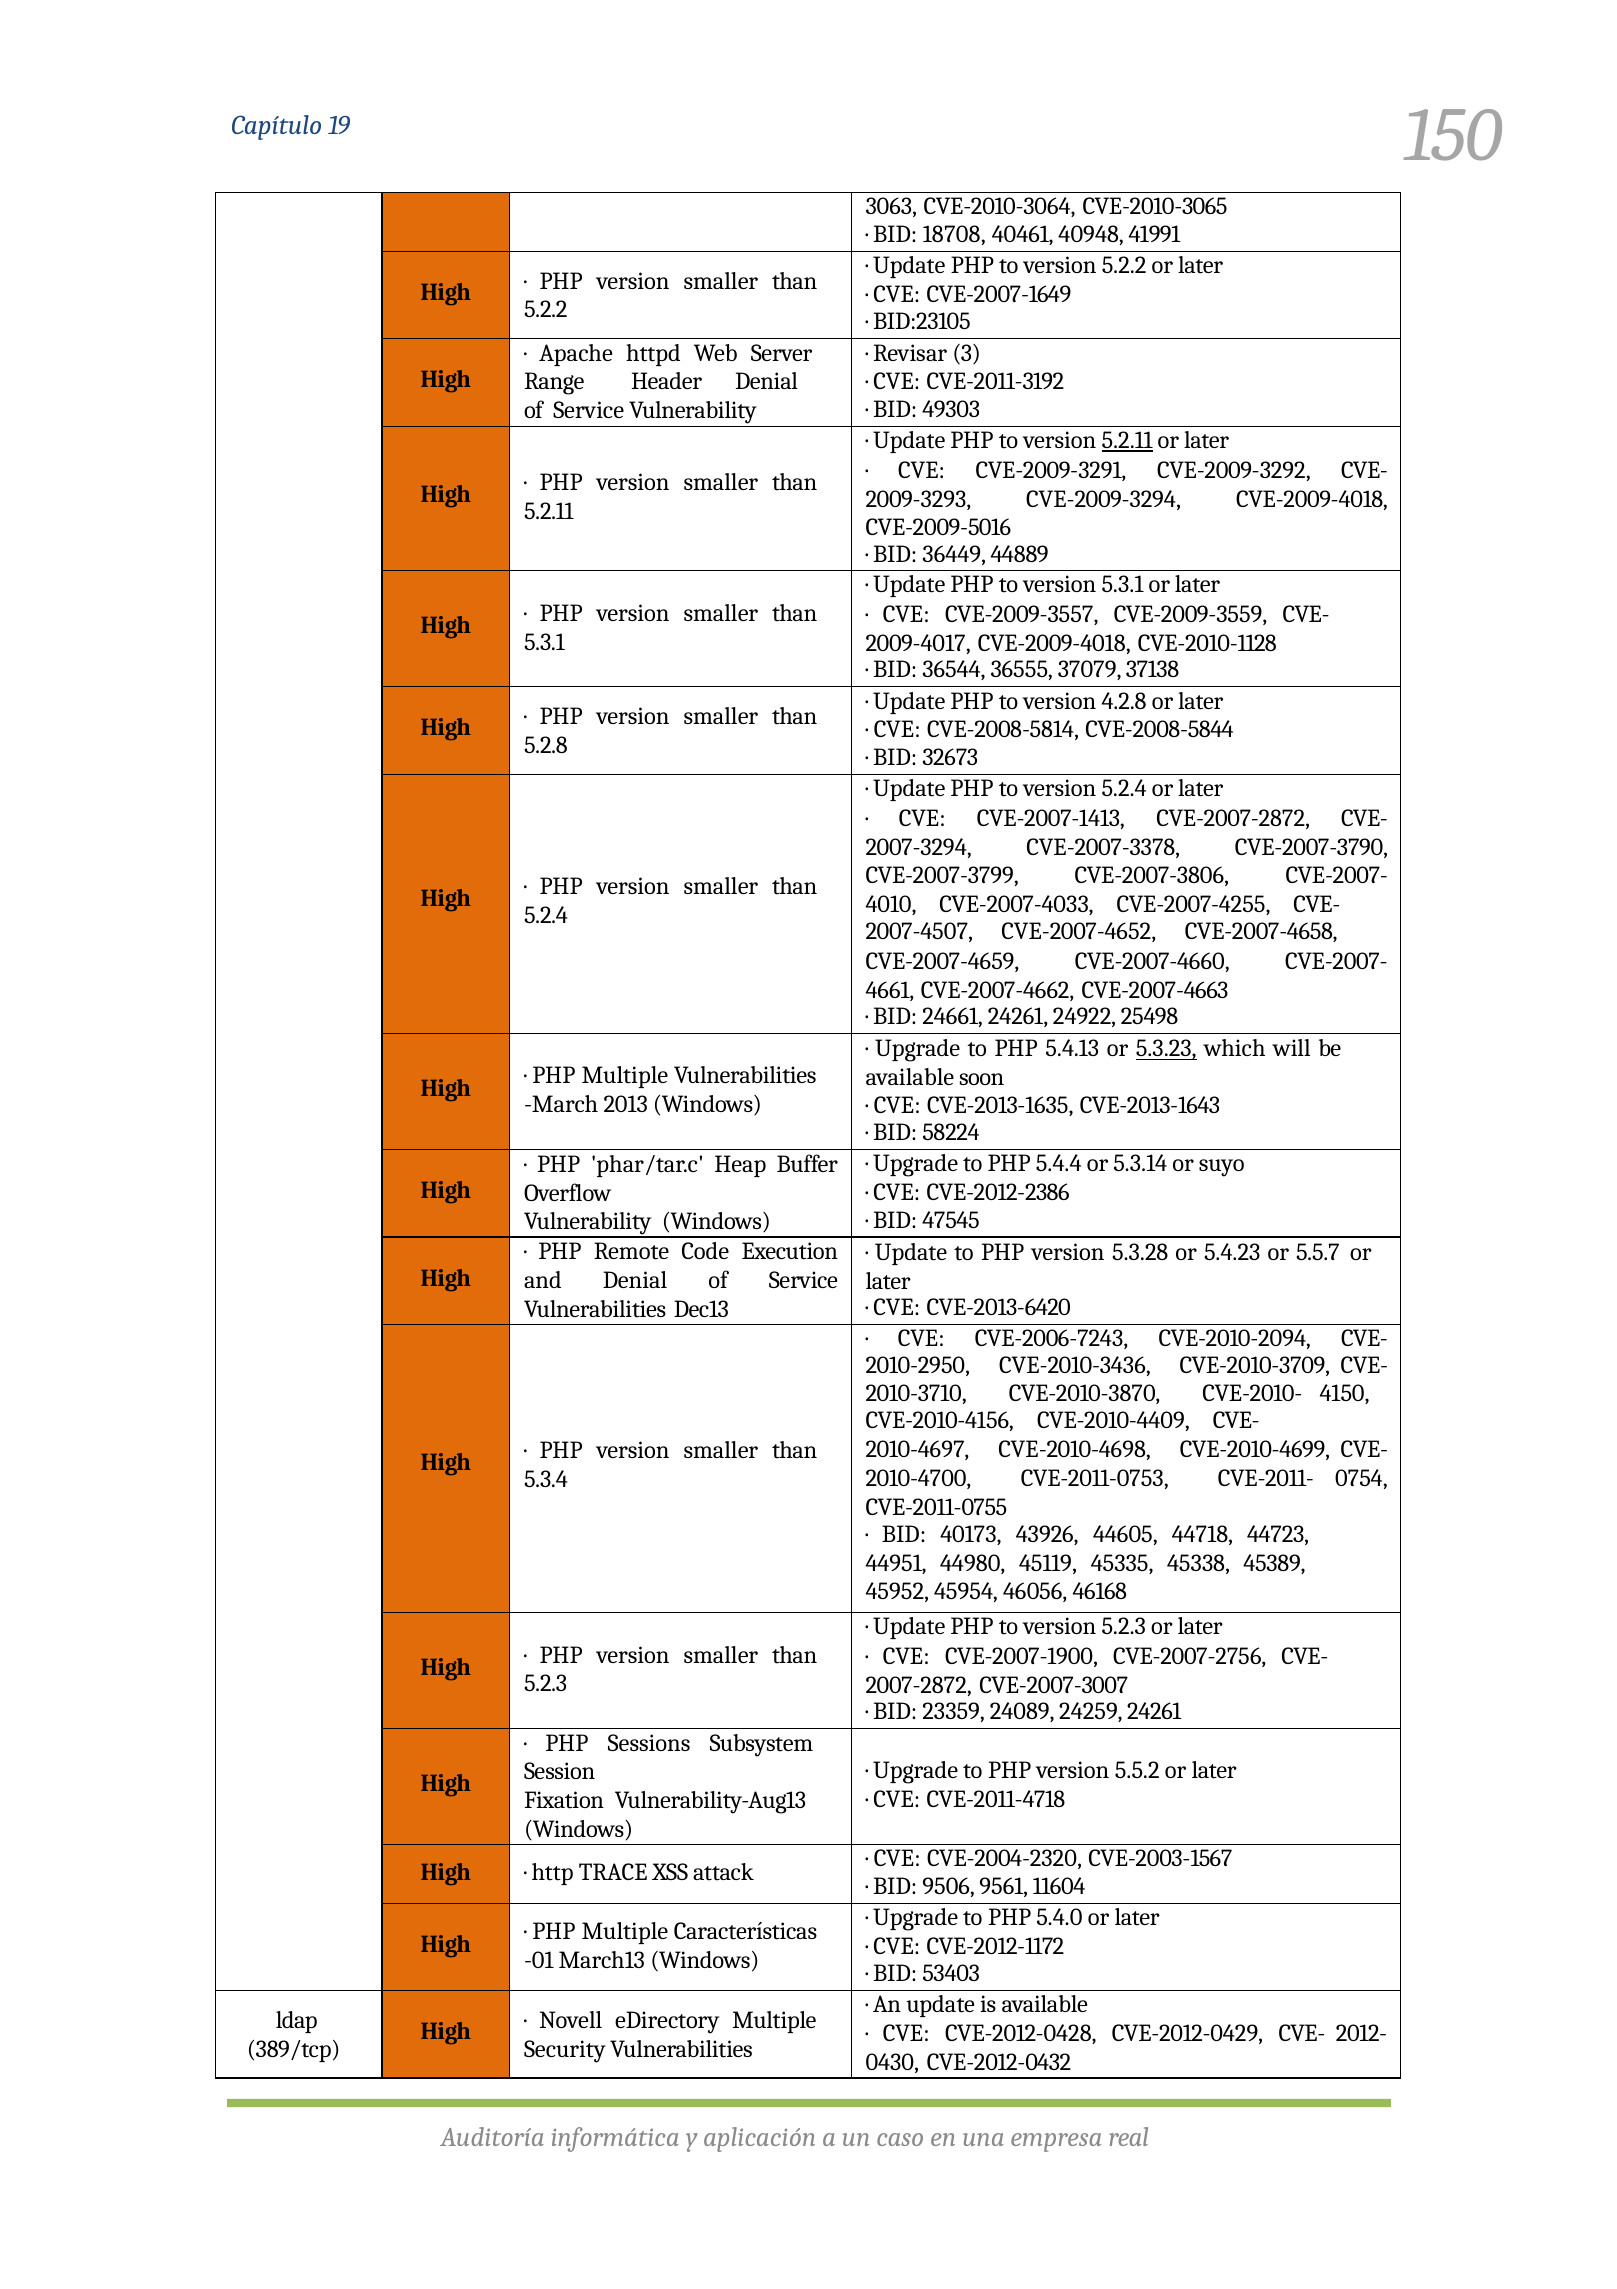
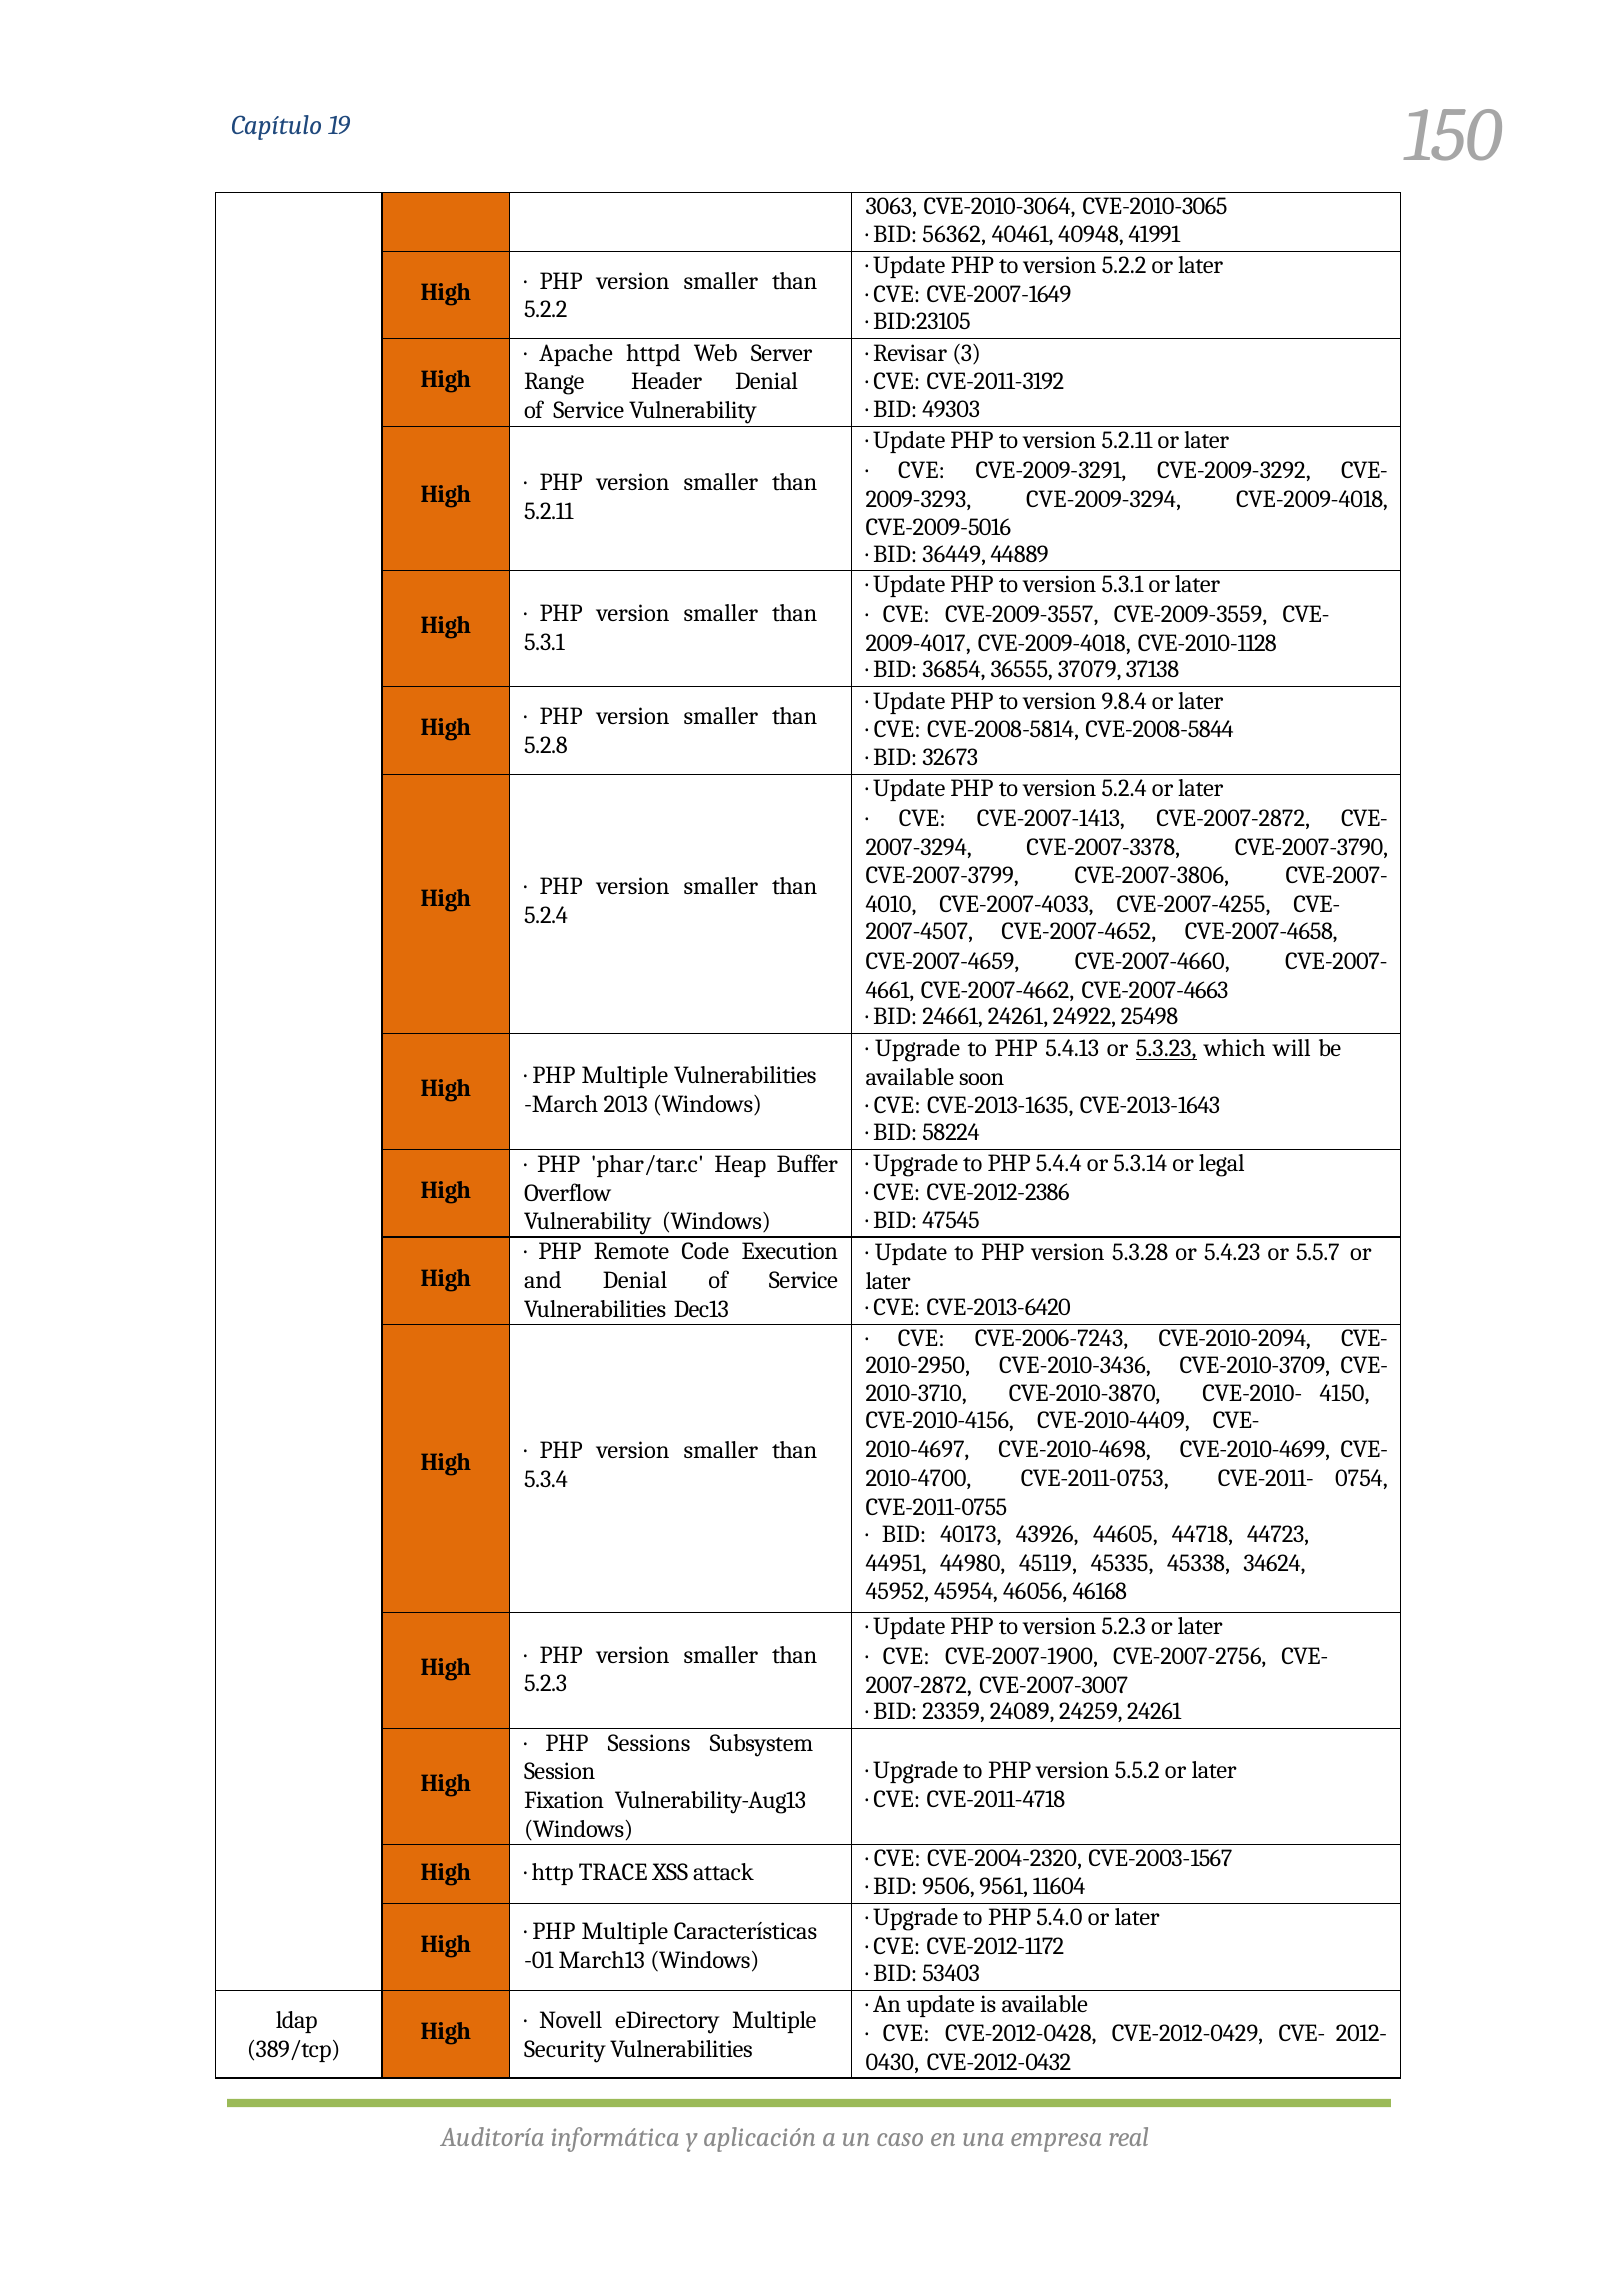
18708: 18708 -> 56362 (954, 234)
5.2.11 underline: present -> none (1127, 440)
36544: 36544 -> 36854 (954, 670)
4.2.8: 4.2.8 -> 9.8.4 (1124, 701)
suyo: suyo -> legal (1222, 1163)
45389: 45389 -> 34624 (1274, 1563)
